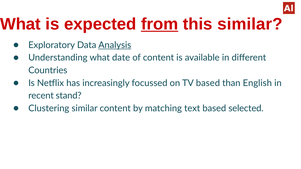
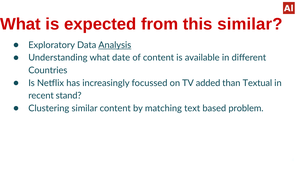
from underline: present -> none (160, 24)
TV based: based -> added (208, 83)
English: English -> Textual (257, 83)
selected: selected -> problem (246, 109)
